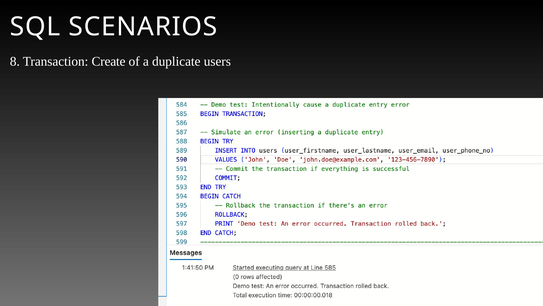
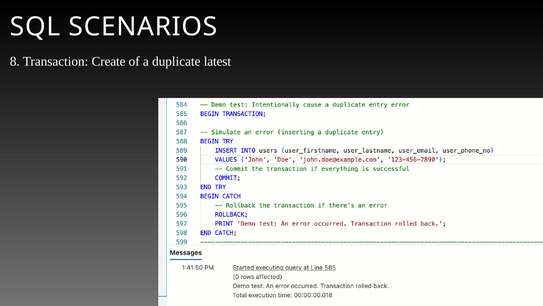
users: users -> latest (217, 61)
